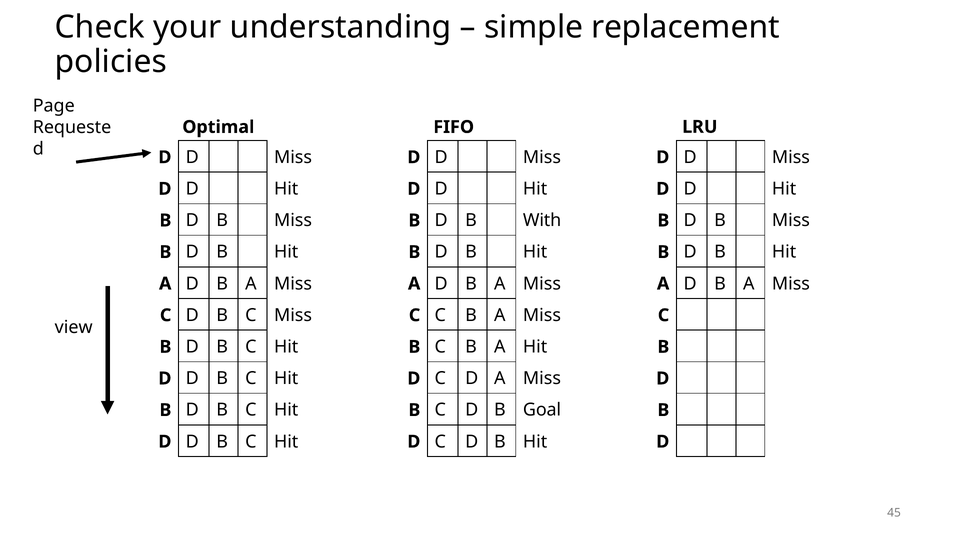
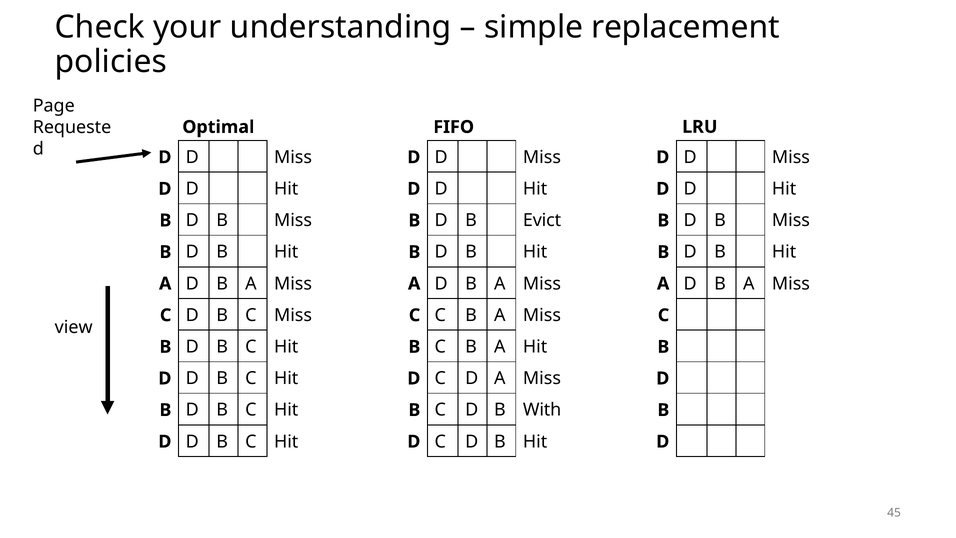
With: With -> Evict (542, 220)
Goal: Goal -> With (542, 410)
